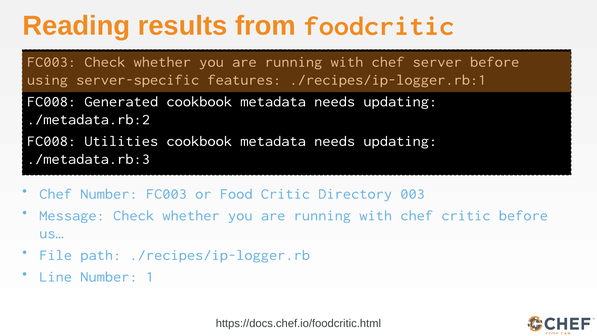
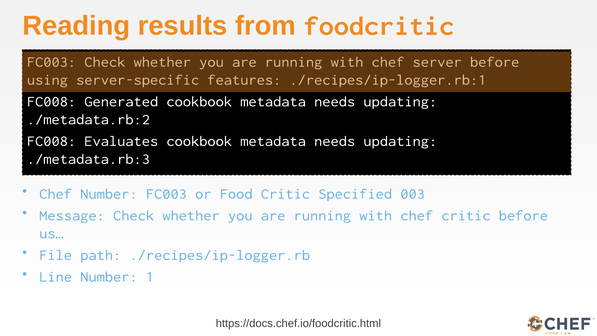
Utilities: Utilities -> Evaluates (121, 141)
Directory: Directory -> Specified (355, 194)
